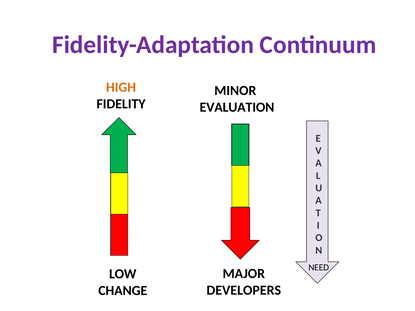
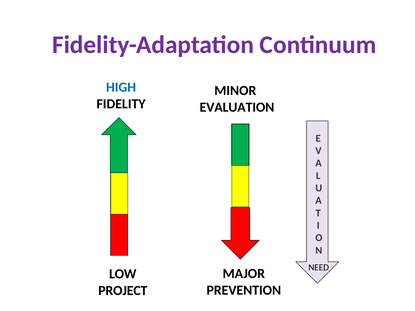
HIGH colour: orange -> blue (121, 87)
DEVELOPERS: DEVELOPERS -> PREVENTION (244, 290)
CHANGE: CHANGE -> PROJECT (123, 291)
